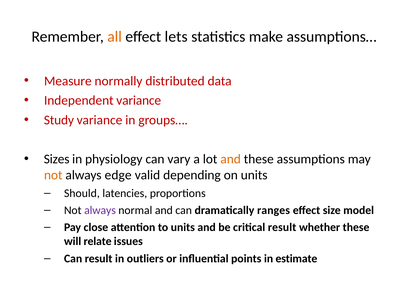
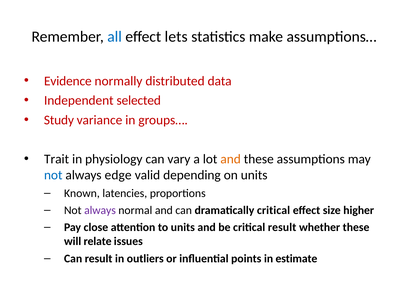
all colour: orange -> blue (115, 37)
Measure: Measure -> Evidence (68, 81)
Independent variance: variance -> selected (139, 100)
Sizes: Sizes -> Trait (57, 159)
not colour: orange -> blue (53, 175)
Should: Should -> Known (82, 193)
dramatically ranges: ranges -> critical (274, 210)
model: model -> higher (359, 210)
